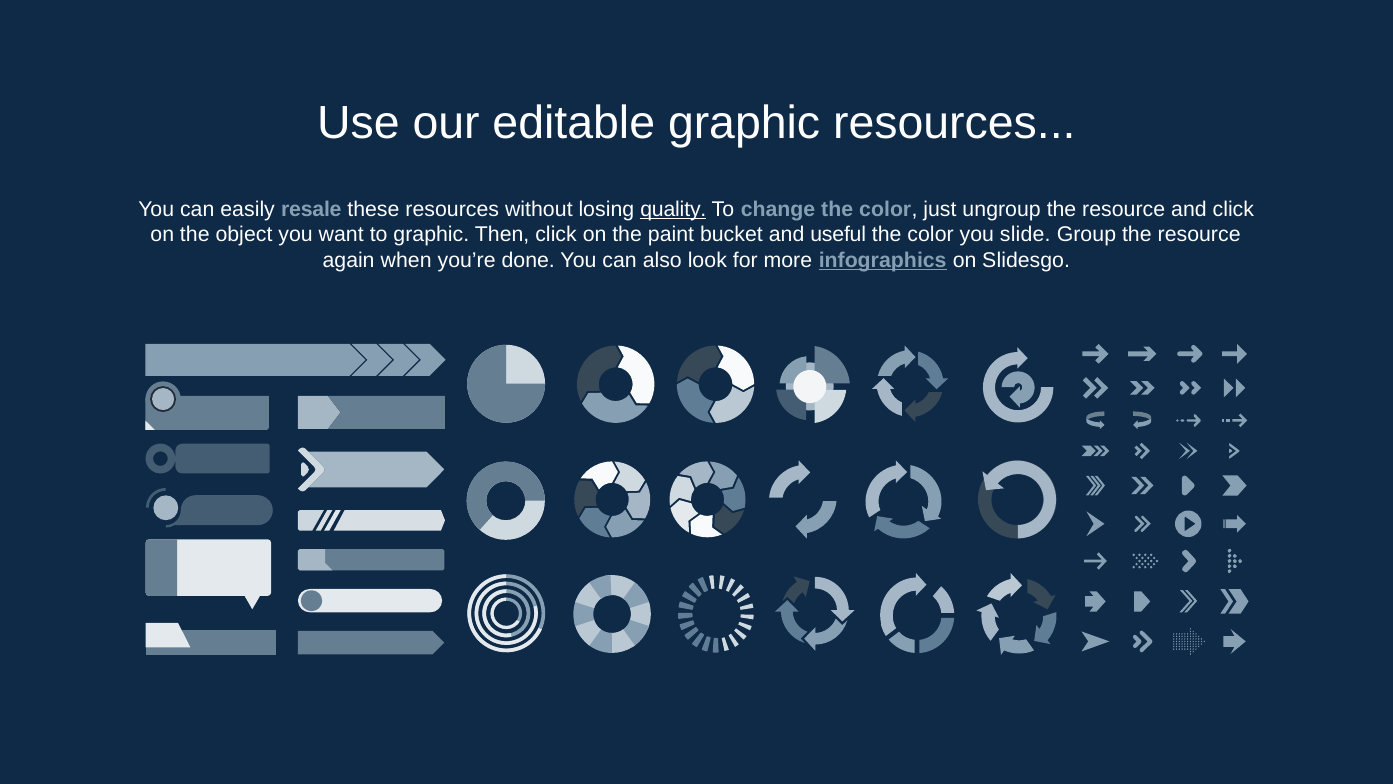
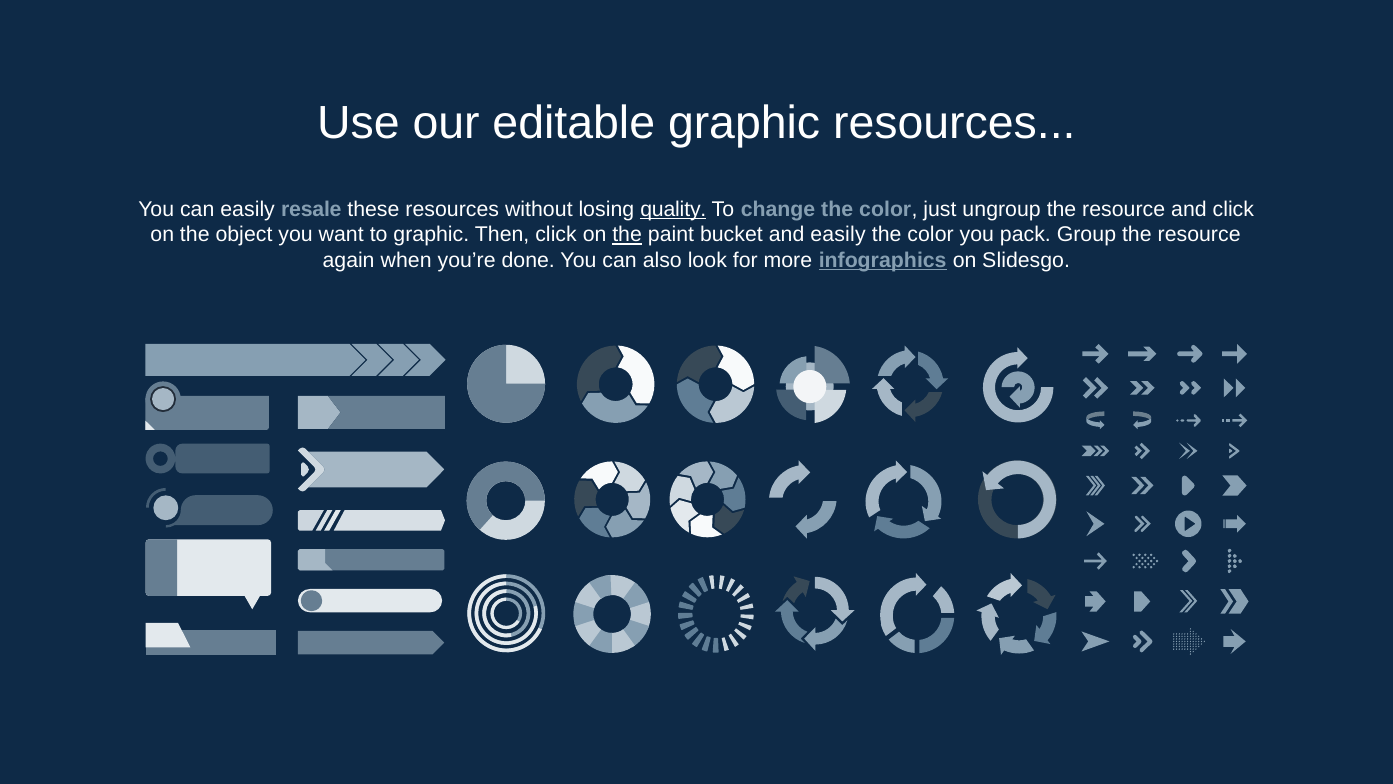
the underline: none -> present (627, 235)
and useful: useful -> easily (838, 235)
slide: slide -> pack (1025, 235)
